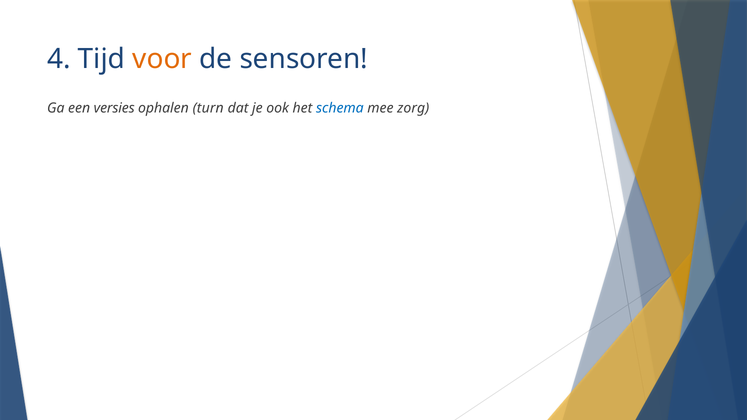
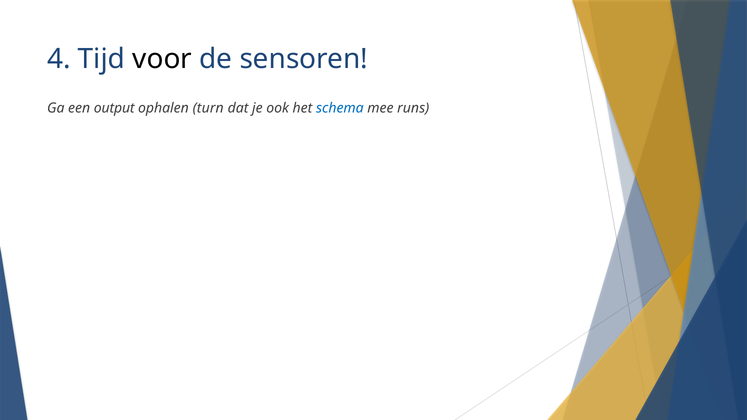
voor colour: orange -> black (162, 59)
versies: versies -> output (114, 108)
zorg: zorg -> runs (413, 108)
